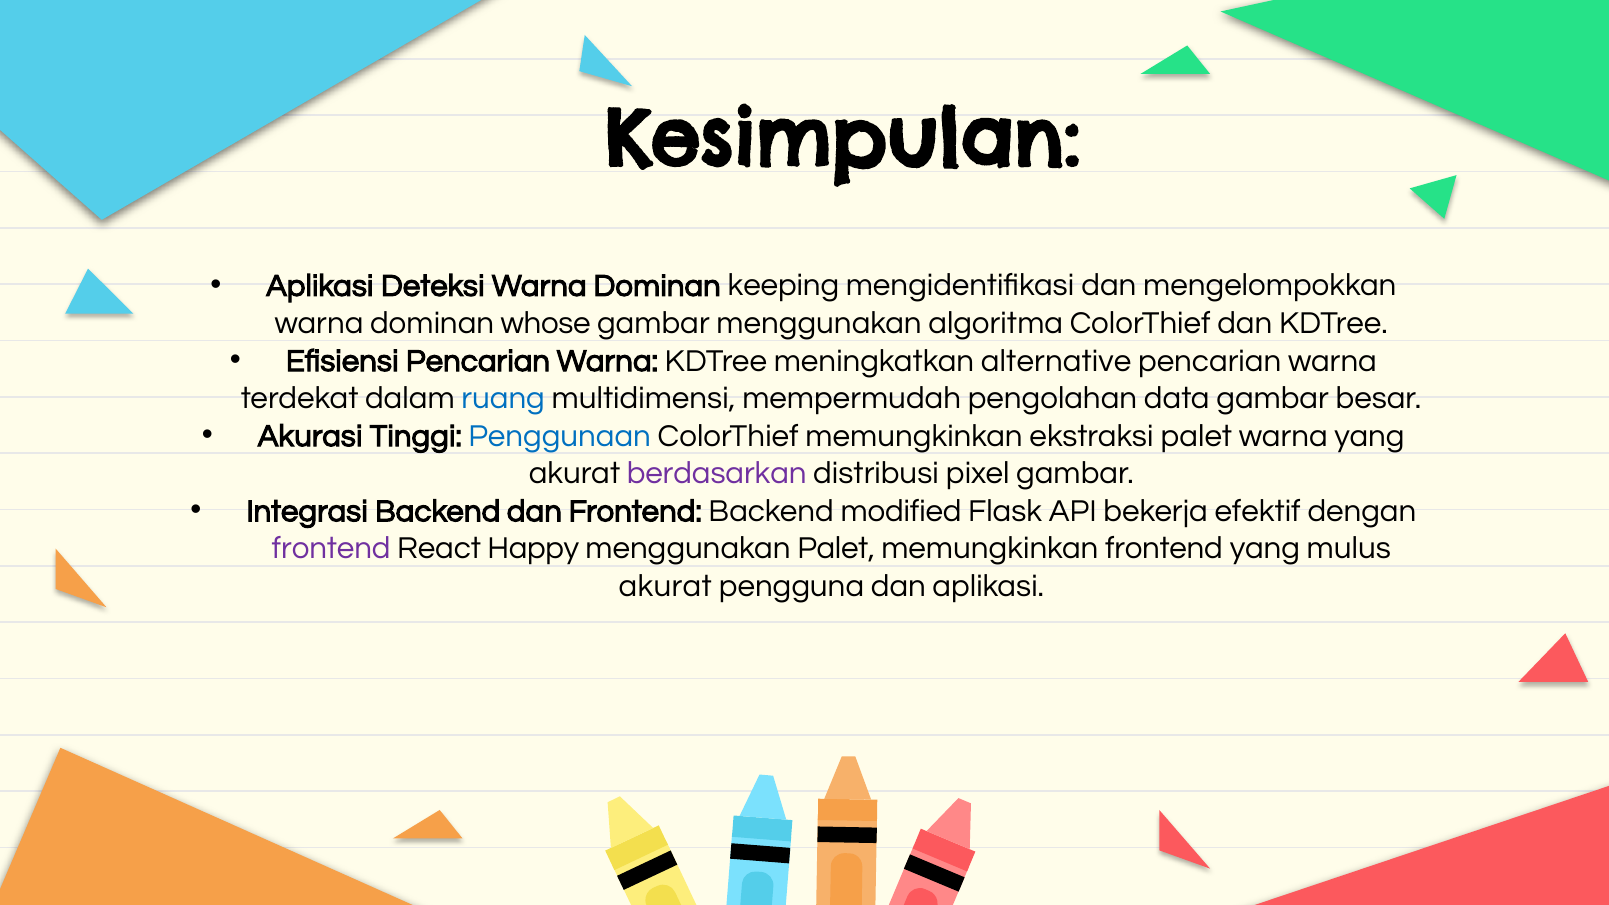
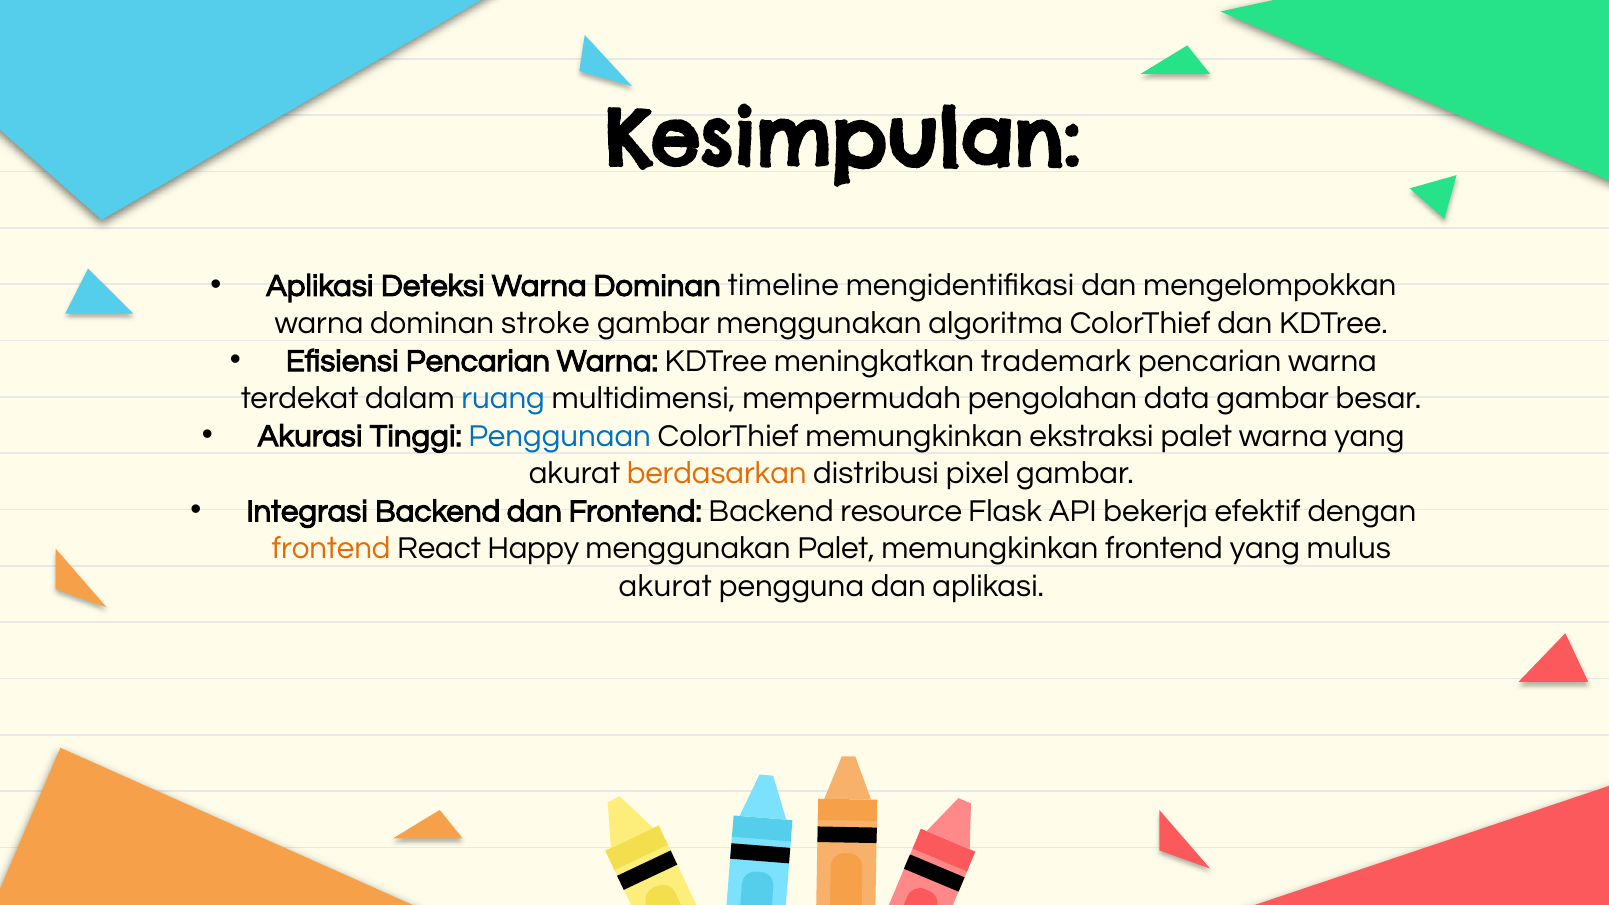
keeping: keeping -> timeline (783, 286)
whose: whose -> stroke (545, 323)
alternative: alternative -> trademark (1056, 361)
berdasarkan colour: purple -> orange (717, 473)
modified: modified -> resource (901, 511)
frontend colour: purple -> orange (331, 549)
